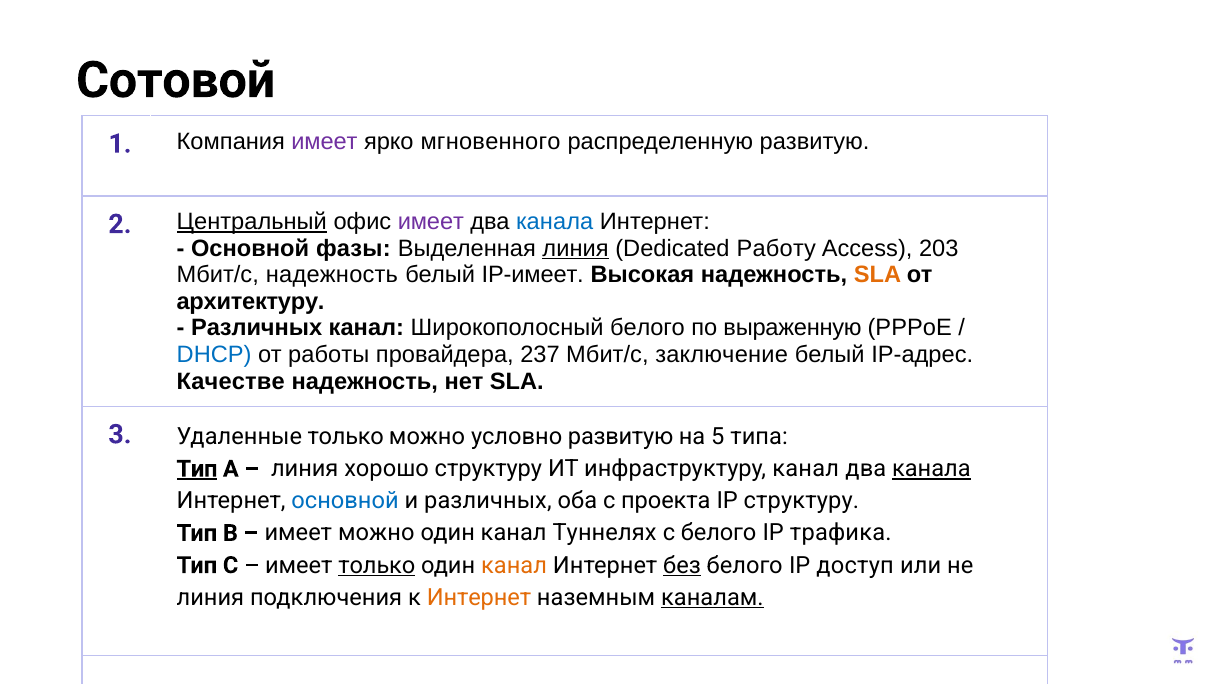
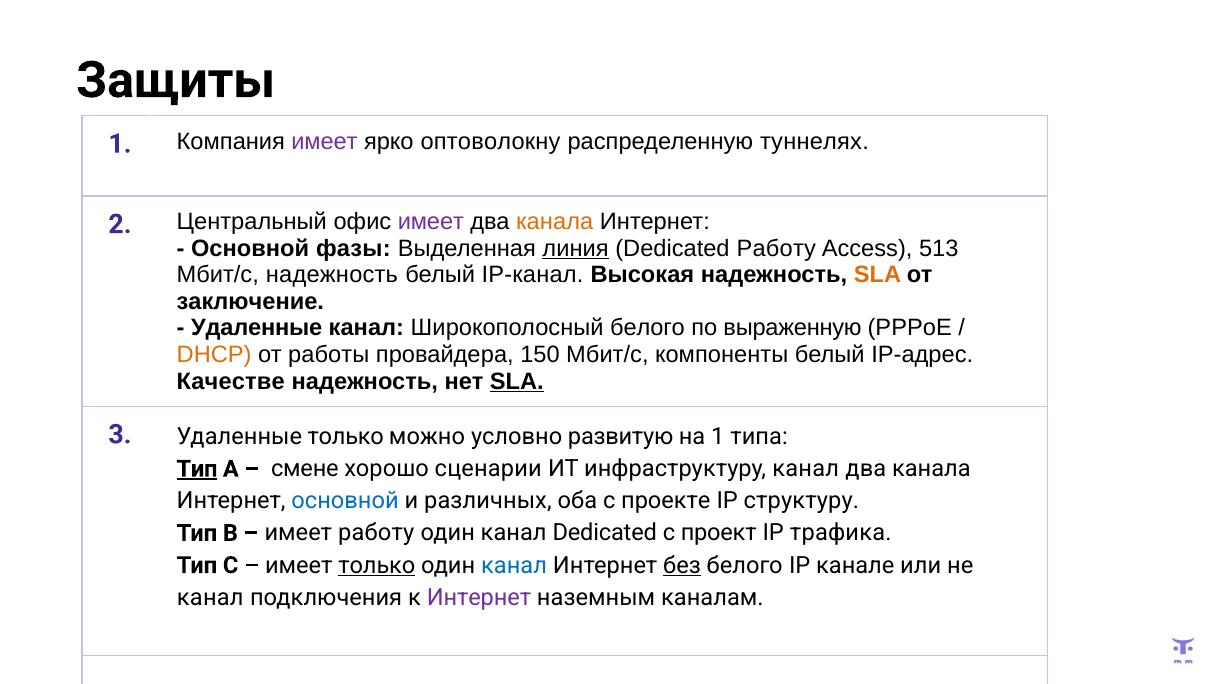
Сотовой: Сотовой -> Защиты (176, 80)
мгновенного: мгновенного -> оптоволокну (491, 141)
распределенную развитую: развитую -> туннелях (814, 141)
Центральный underline: present -> none (252, 222)
канала colour: blue -> orange (555, 222)
203: 203 -> 513 (939, 248)
IP-имеет: IP-имеет -> IP-канал (533, 275)
архитектуру: архитектуру -> заключение (250, 301)
Различных: Различных -> Удаленные (257, 328)
DHCP colour: blue -> orange (214, 354)
237: 237 -> 150 (540, 354)
заключение: заключение -> компоненты (722, 354)
SLA underline: none -> present (517, 381)
на 5: 5 -> 1 (718, 436)
линия: линия -> смене (305, 469)
хорошо структуру: структуру -> сценарии (488, 469)
канала underline: present -> none (931, 469)
проекта: проекта -> проекте (666, 501)
имеет можно: можно -> работу (376, 533)
канал Туннелях: Туннелях -> Dedicated (605, 533)
с белого: белого -> проект (719, 533)
канал colour: orange -> blue (514, 565)
доступ: доступ -> канале (855, 565)
линия: линия -> канал (210, 597)
Интернет colour: orange -> purple (479, 597)
каналам underline: present -> none (712, 597)
